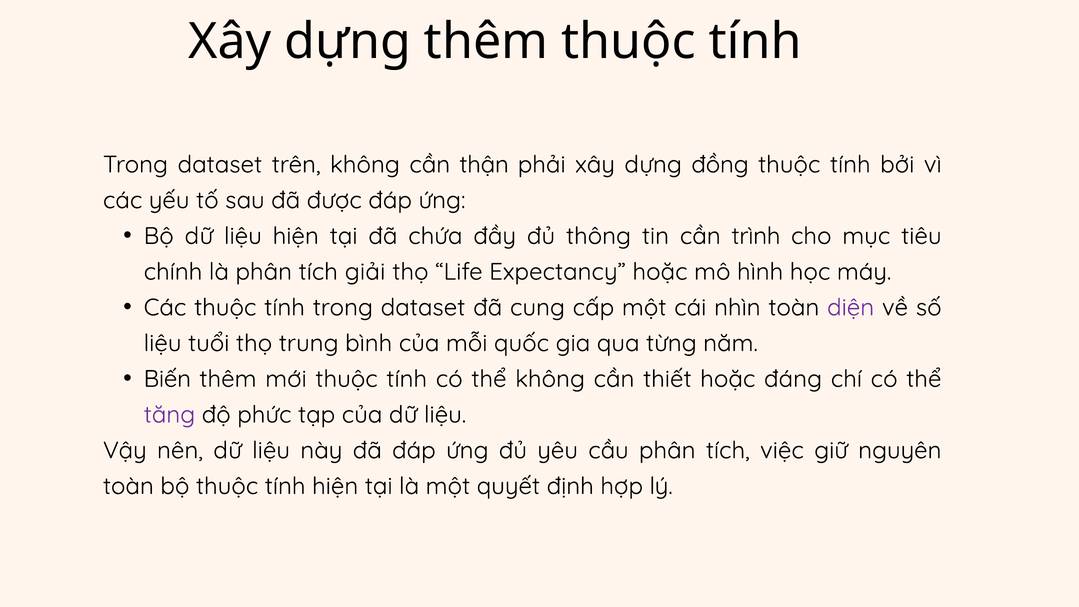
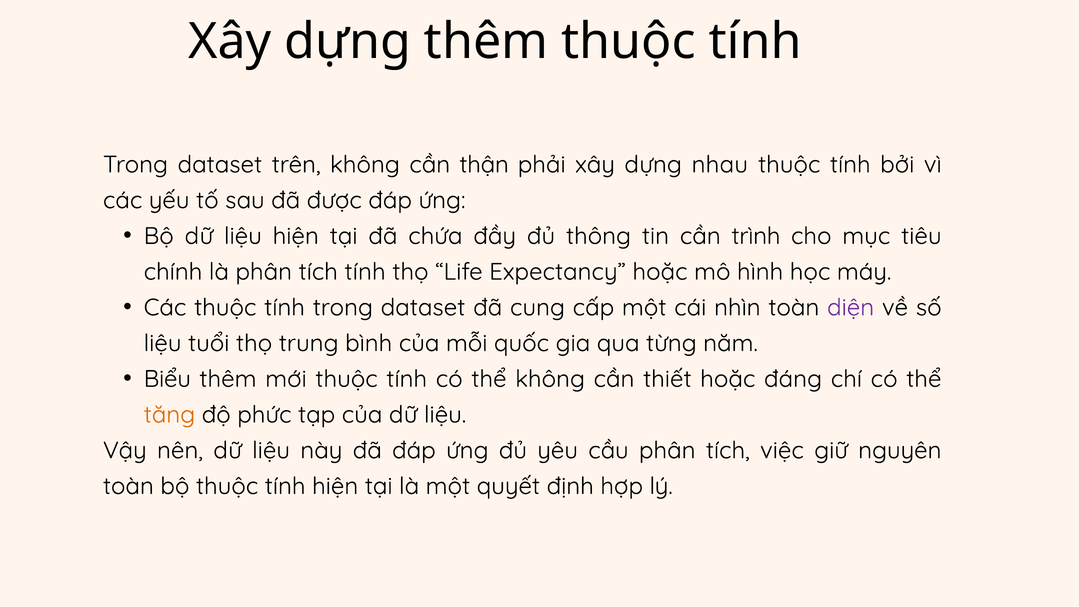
đồng: đồng -> nhau (720, 165)
tích giải: giải -> tính (365, 272)
Biến: Biến -> Biểu (167, 379)
tăng colour: purple -> orange (169, 415)
